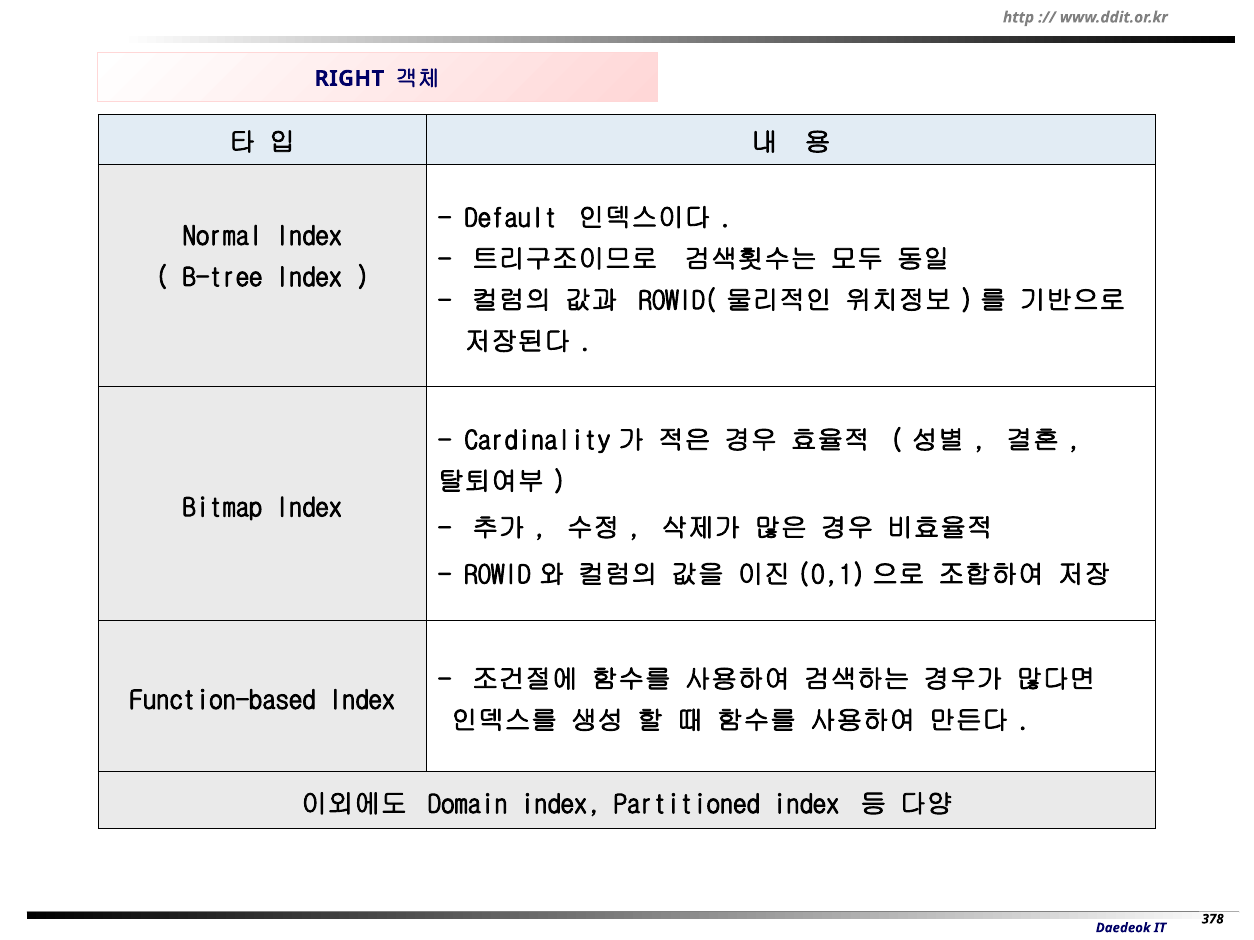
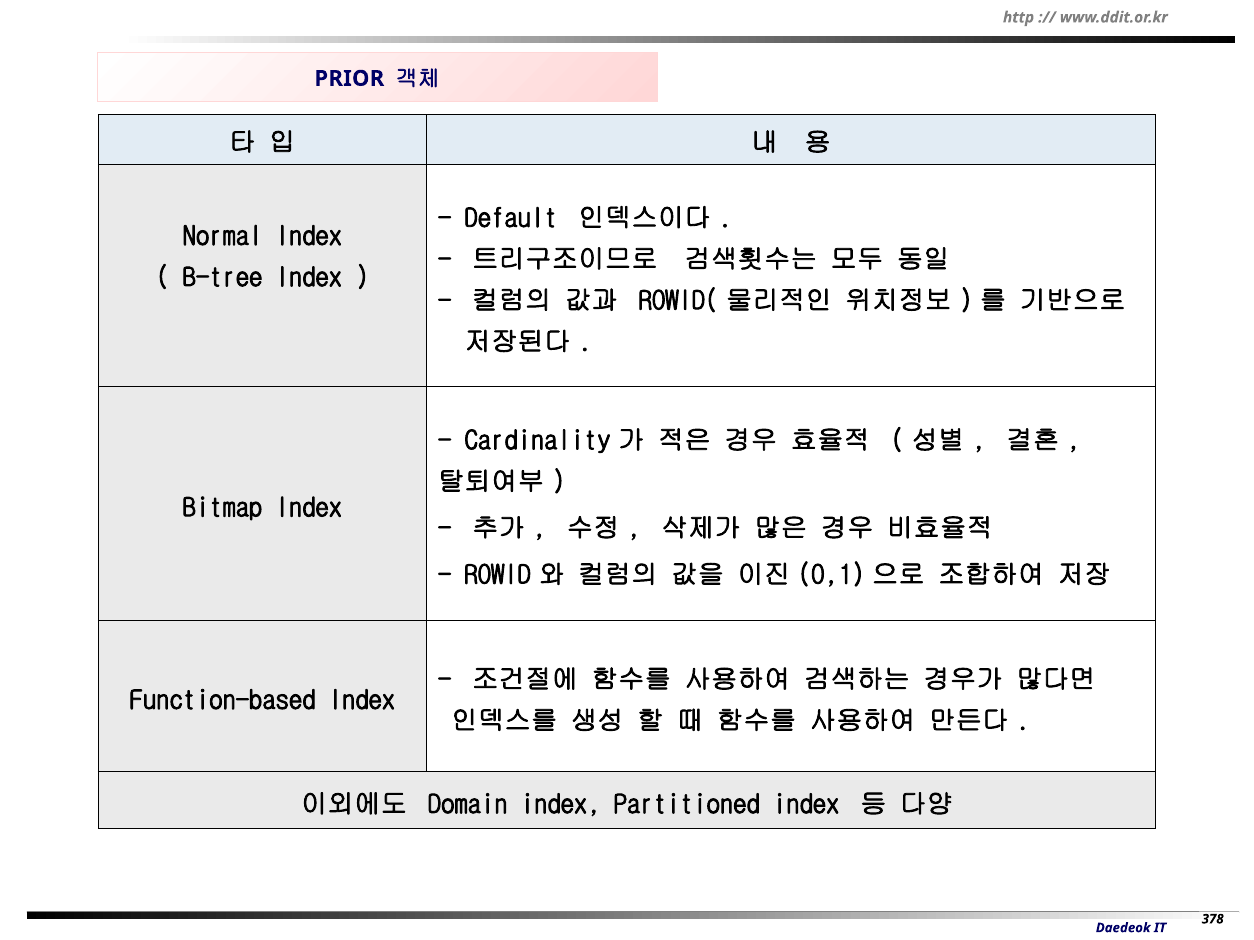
RIGHT: RIGHT -> PRIOR (349, 79)
